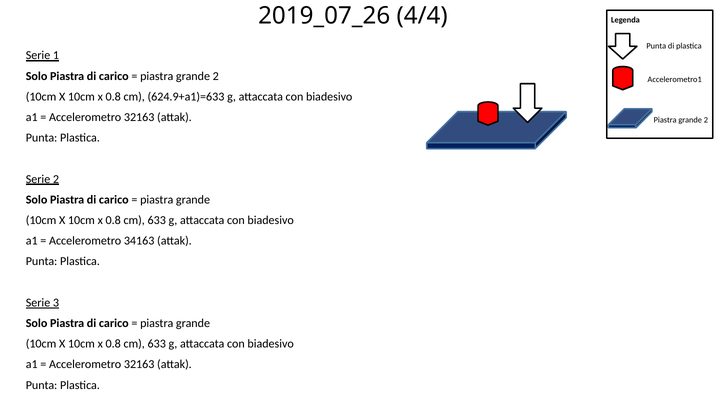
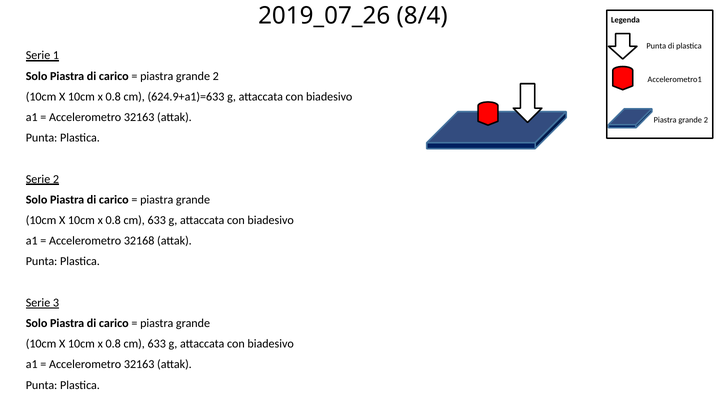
4/4: 4/4 -> 8/4 (422, 16)
34163: 34163 -> 32168 (139, 241)
